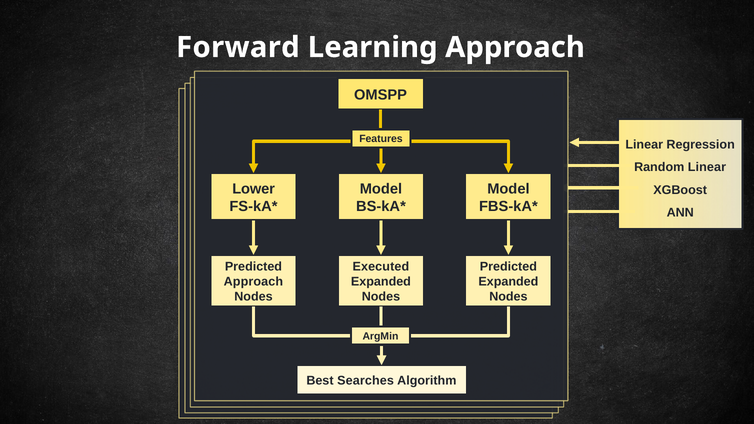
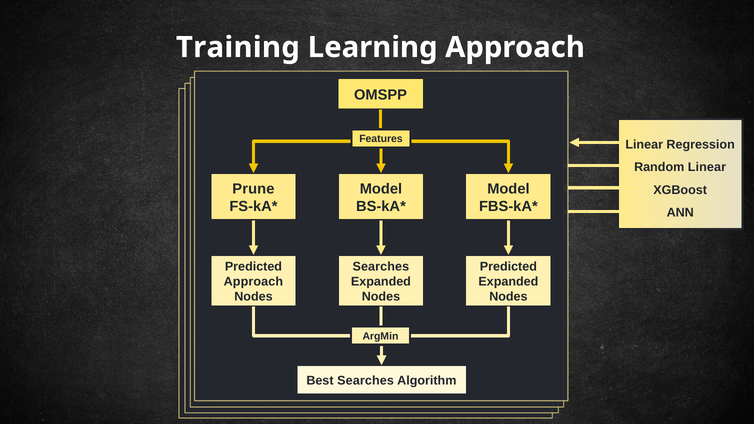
Forward: Forward -> Training (238, 47)
Lower: Lower -> Prune (253, 189)
Executed: Executed -> Searches (381, 267)
